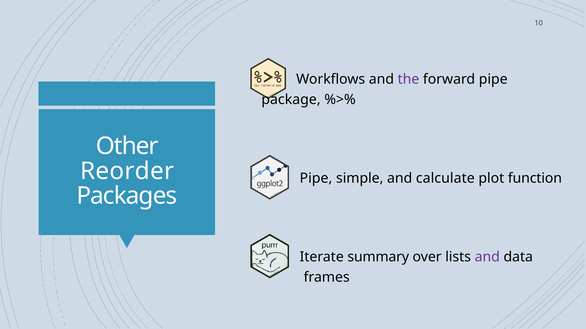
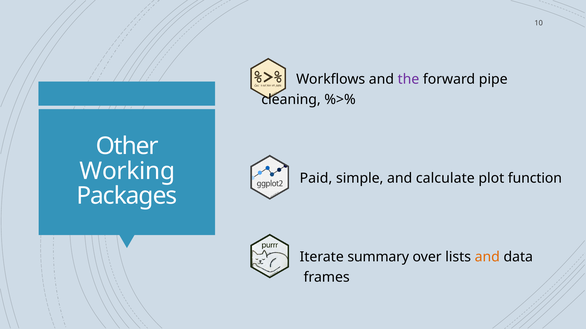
package: package -> cleaning (291, 100)
Reorder: Reorder -> Working (127, 171)
Pipe: Pipe -> Paid (316, 179)
and colour: purple -> orange (487, 257)
